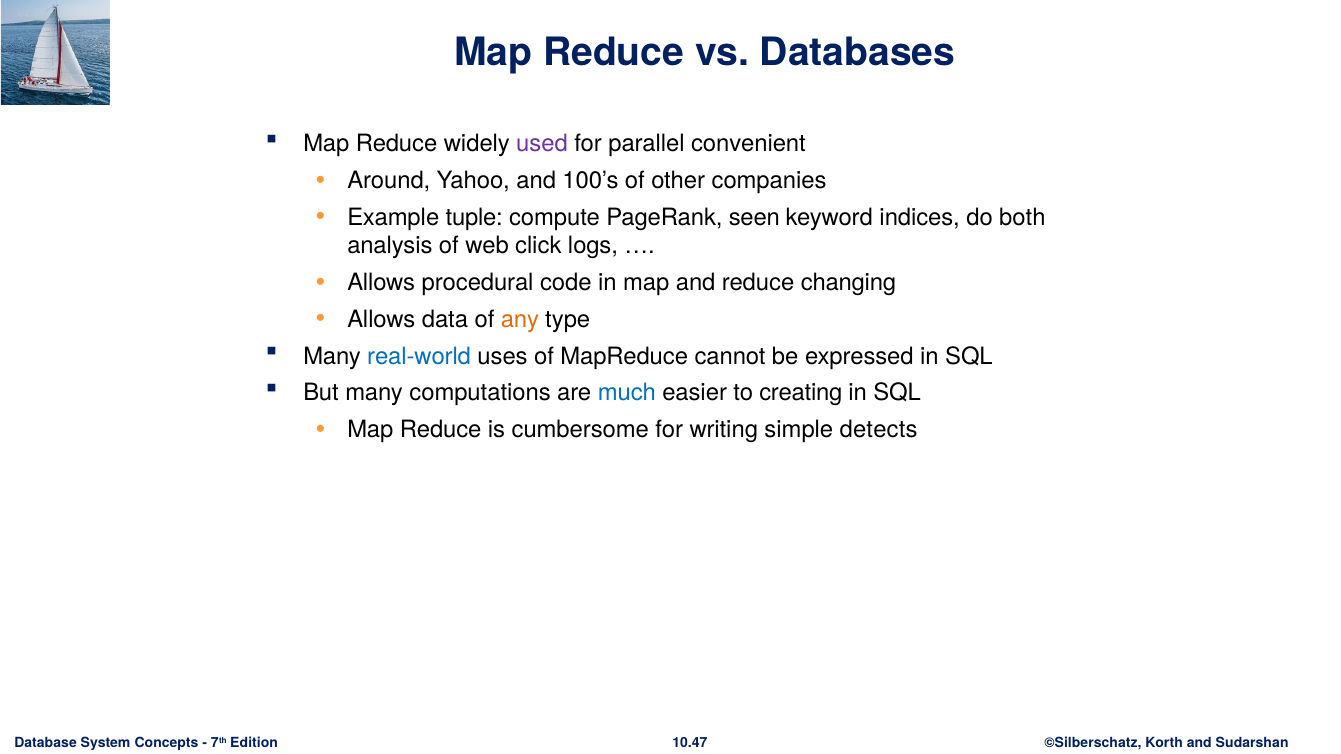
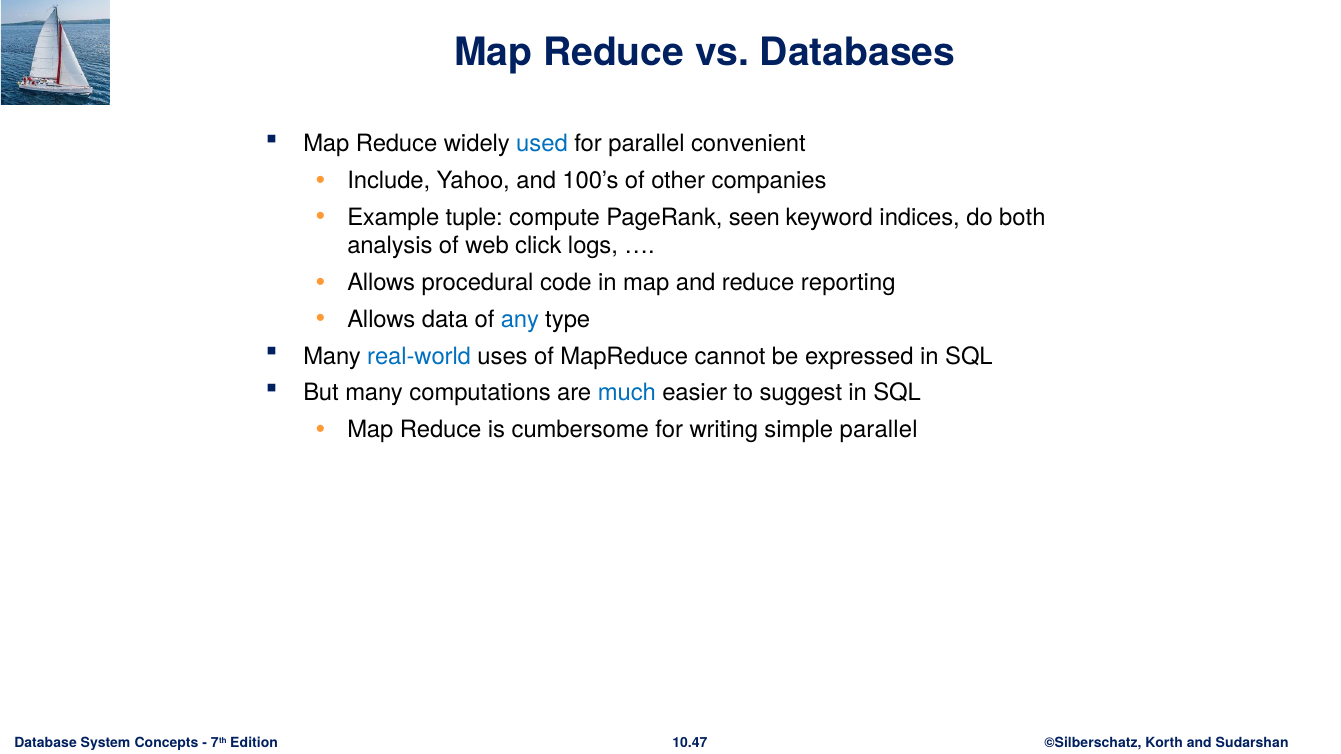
used colour: purple -> blue (542, 144)
Around: Around -> Include (389, 181)
changing: changing -> reporting (848, 283)
any colour: orange -> blue (520, 320)
creating: creating -> suggest (801, 393)
simple detects: detects -> parallel (879, 430)
